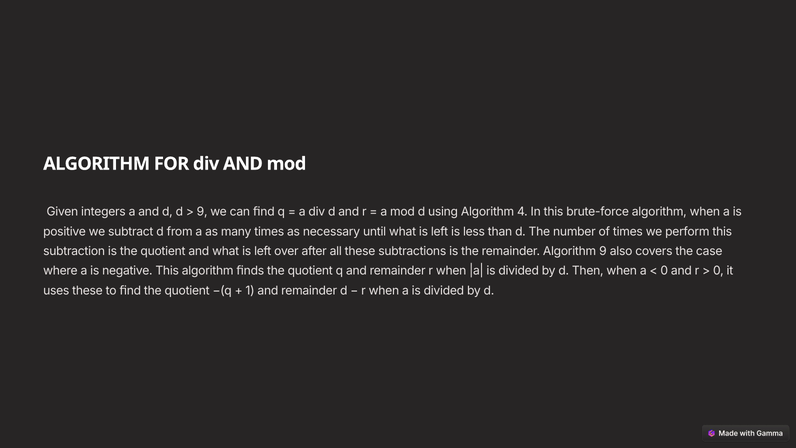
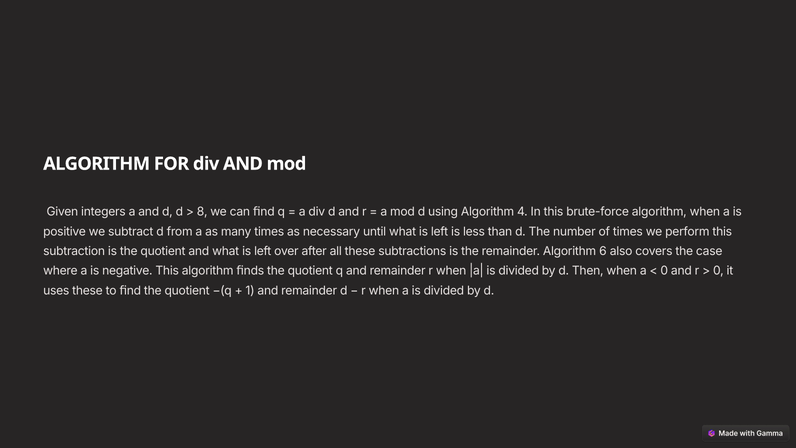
9: 9 -> 8 (202, 212)
Algorithm 9: 9 -> 6 (603, 251)
